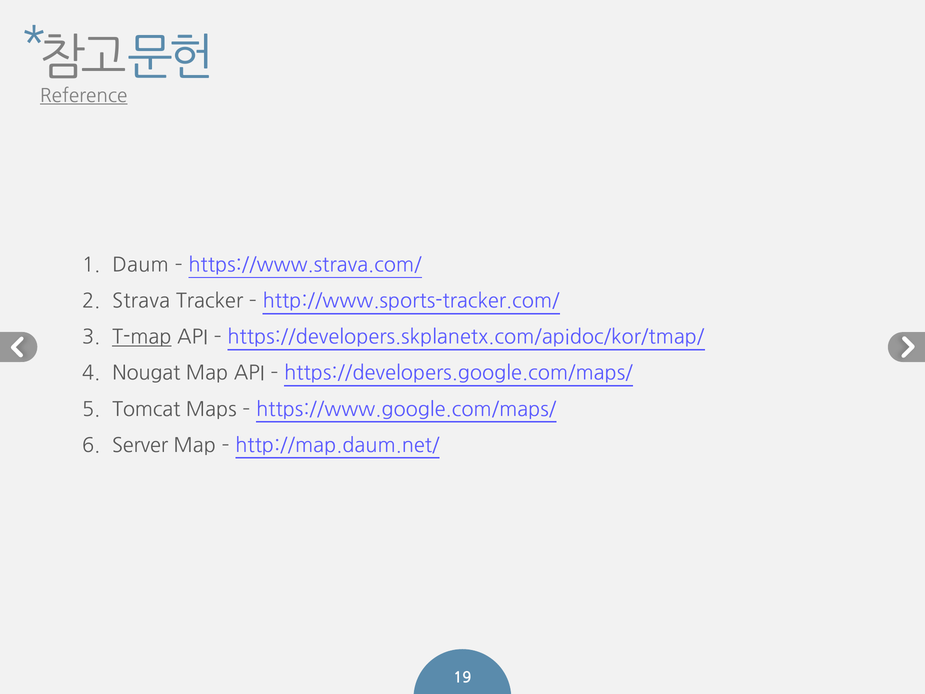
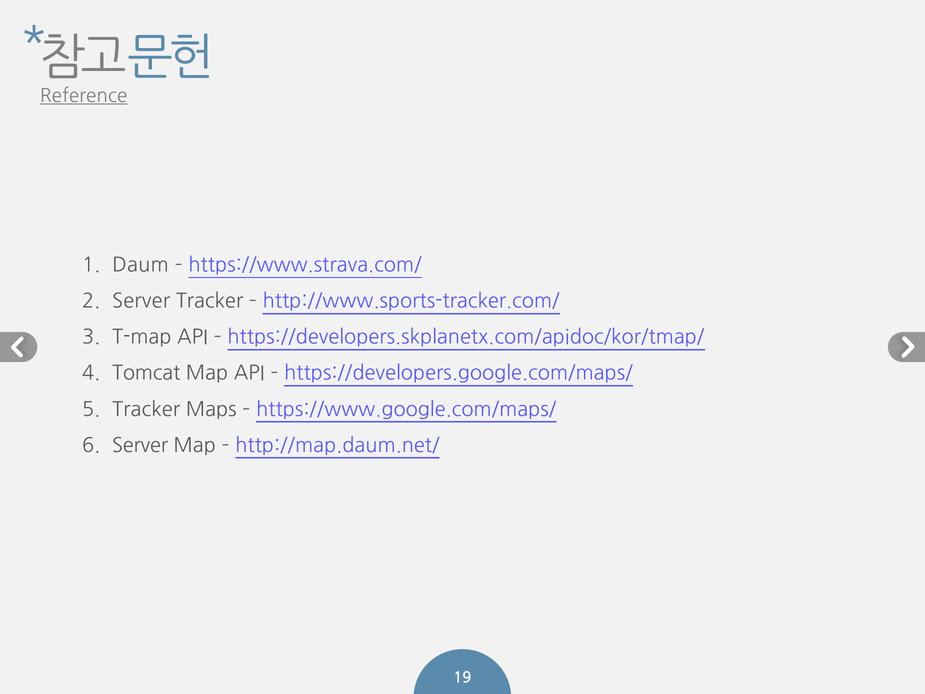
Strava: Strava -> Server (141, 301)
T-map underline: present -> none (142, 337)
Nougat: Nougat -> Tomcat (146, 373)
Tomcat: Tomcat -> Tracker (146, 409)
